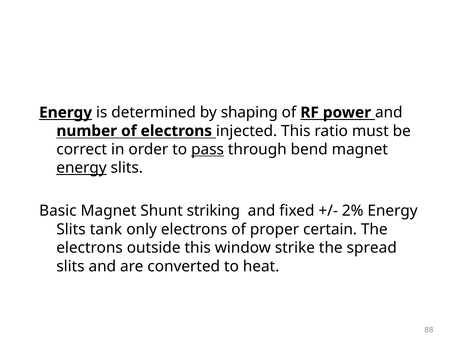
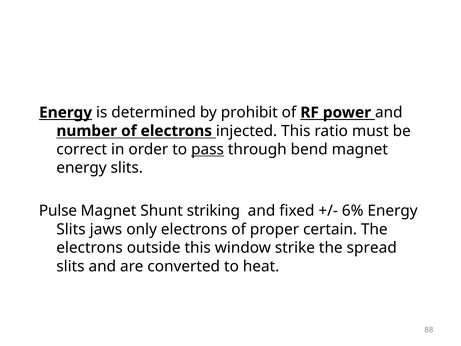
shaping: shaping -> prohibit (249, 112)
energy underline: present -> none (82, 168)
Basic: Basic -> Pulse (58, 211)
2%: 2% -> 6% (353, 211)
tank: tank -> jaws (106, 229)
